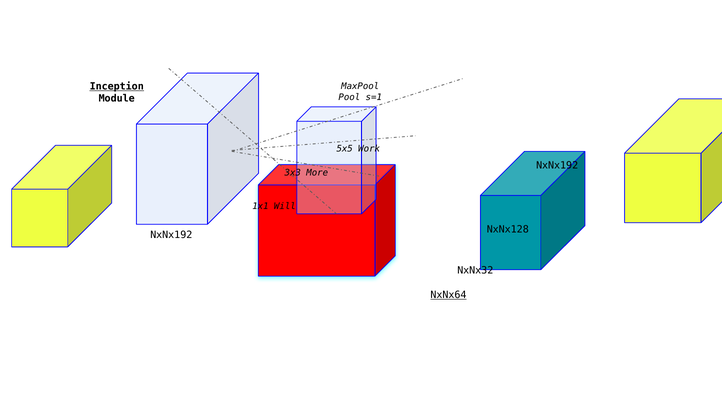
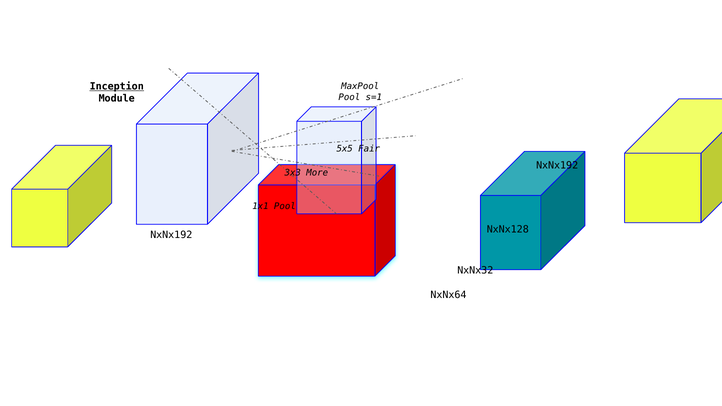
Work: Work -> Fair (369, 149)
1x1 Will: Will -> Pool (285, 206)
NxNx64 underline: present -> none (448, 295)
